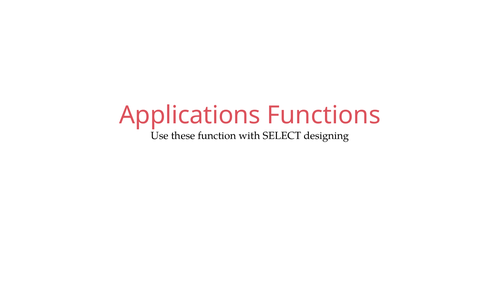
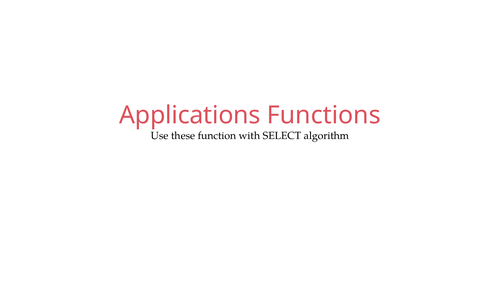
designing: designing -> algorithm (326, 136)
